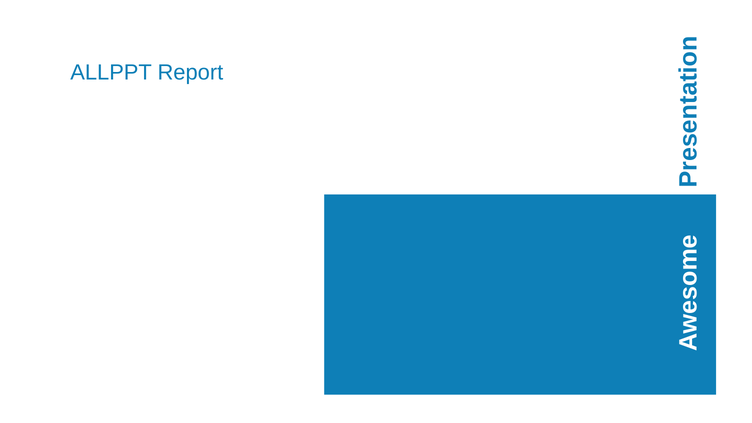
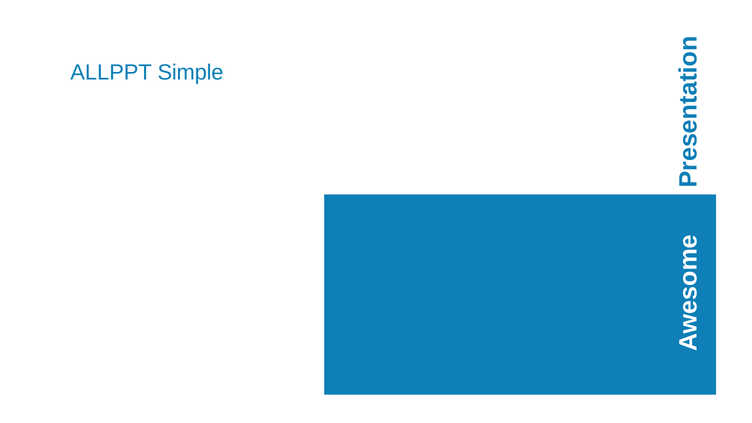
Report: Report -> Simple (191, 73)
